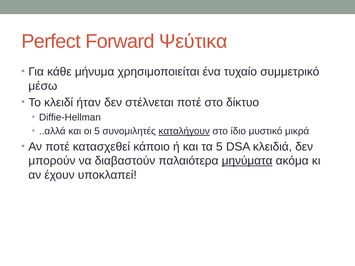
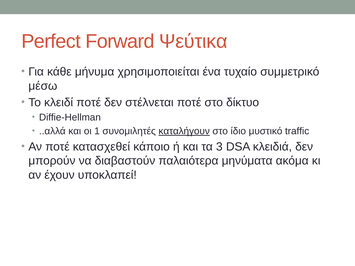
κλειδί ήταν: ήταν -> ποτέ (89, 103)
οι 5: 5 -> 1 (97, 131)
μικρά: μικρά -> traffic (297, 131)
τα 5: 5 -> 3 (219, 147)
μηνύματα underline: present -> none (247, 161)
